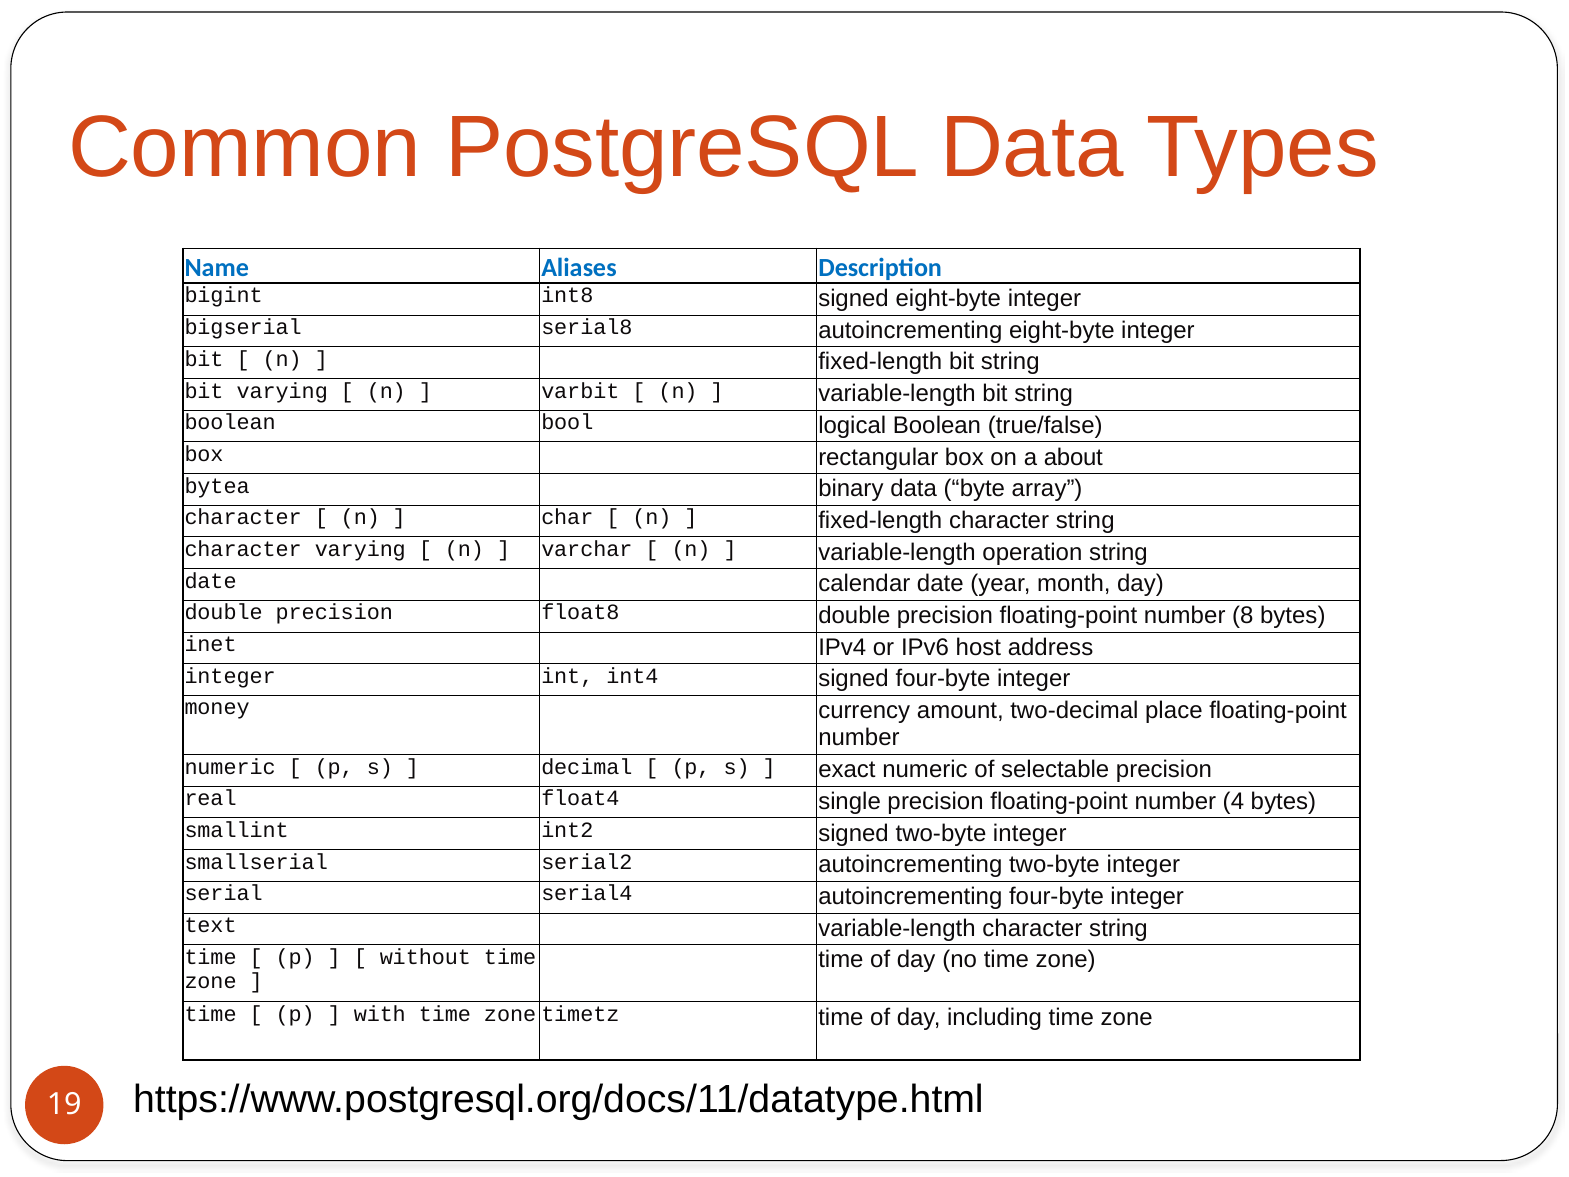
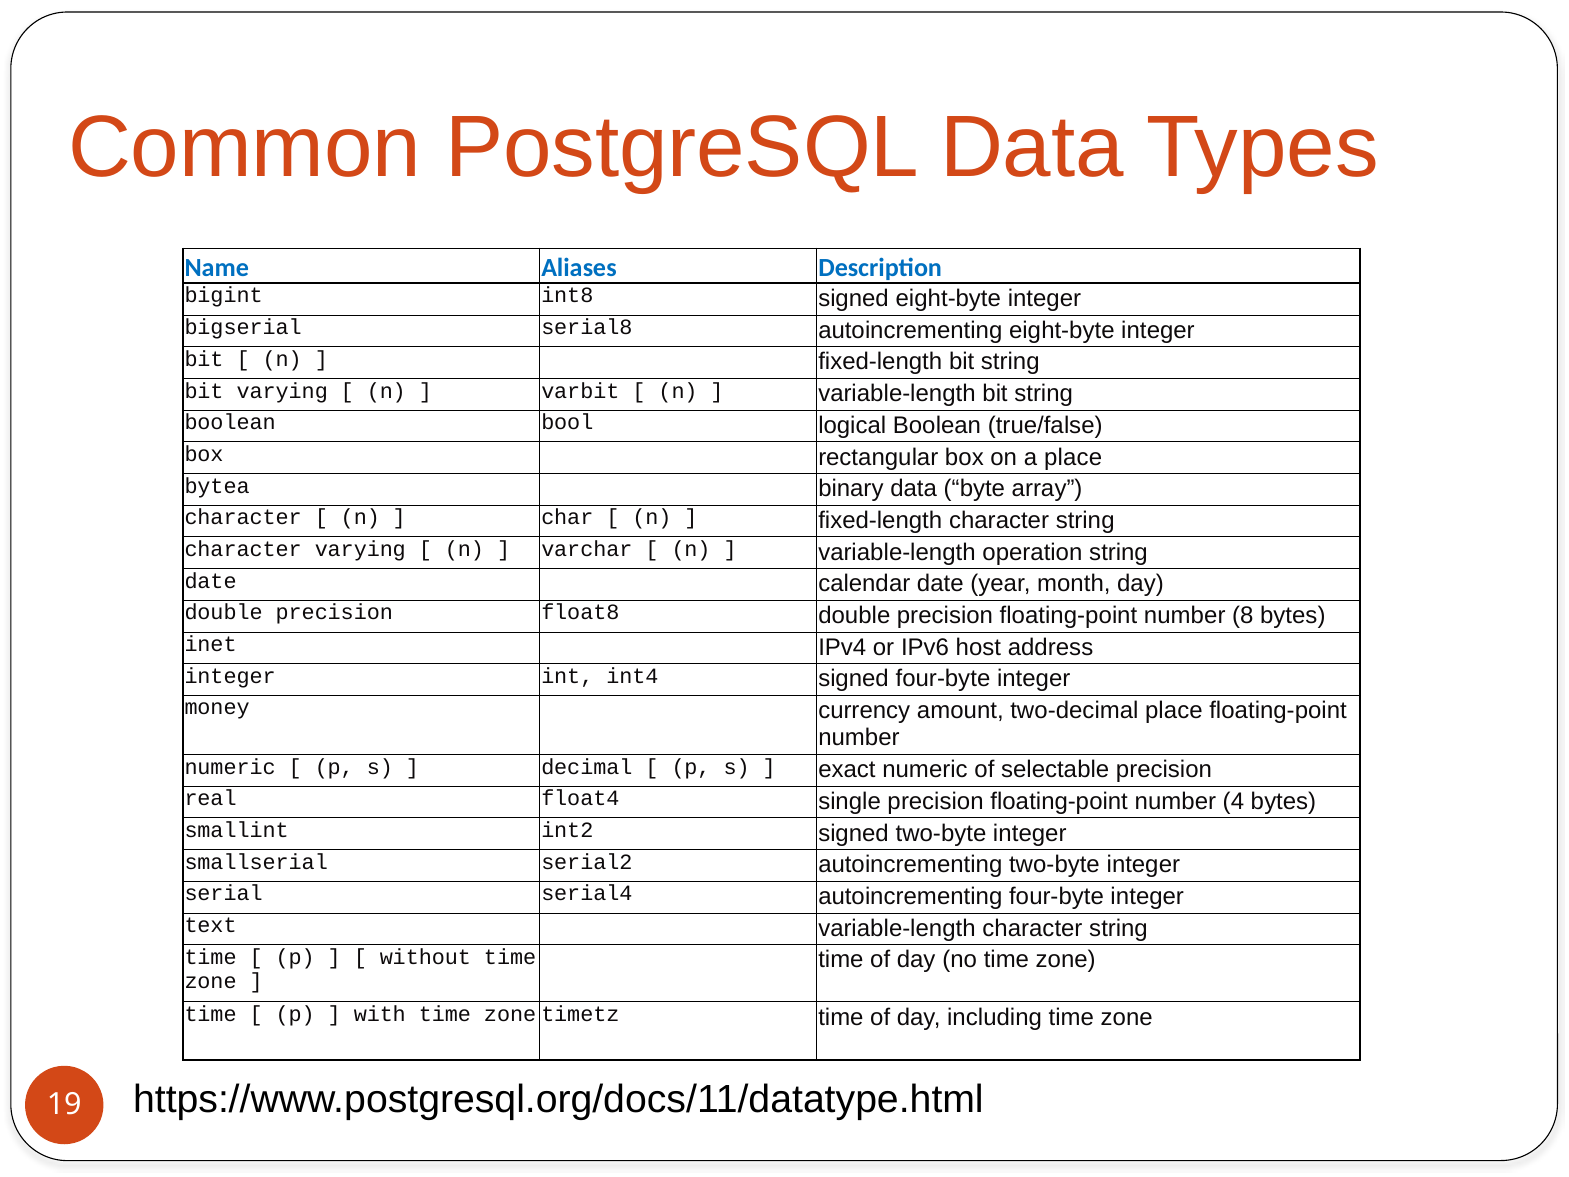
a about: about -> place (1073, 457)
